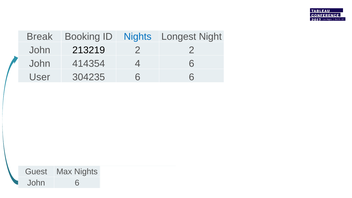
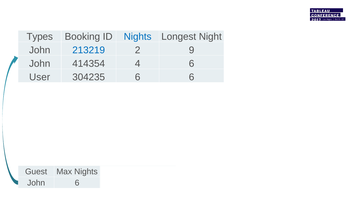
Break: Break -> Types (40, 37)
213219 colour: black -> blue (89, 50)
2 2: 2 -> 9 (192, 50)
